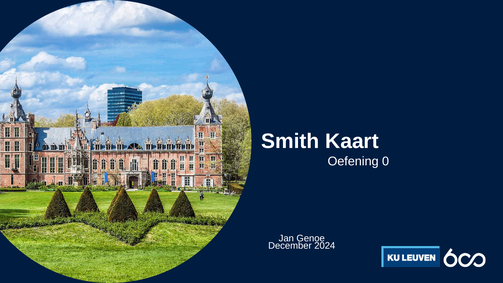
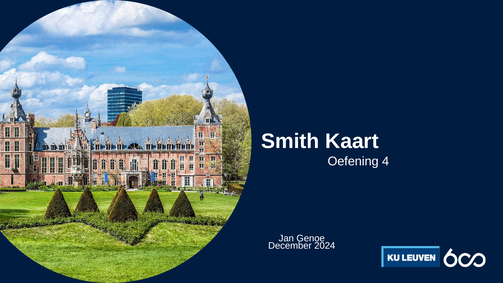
0: 0 -> 4 (386, 161)
